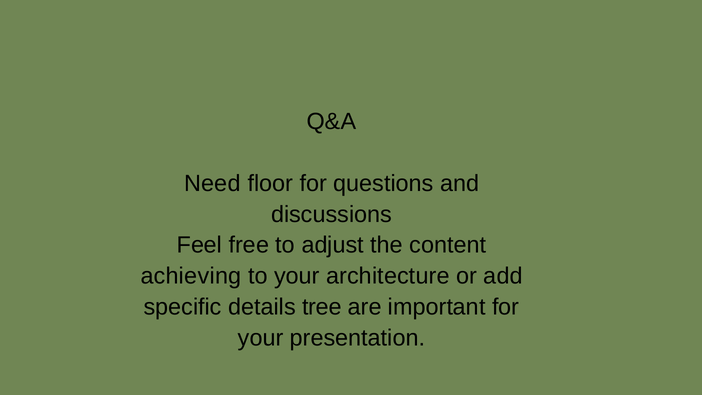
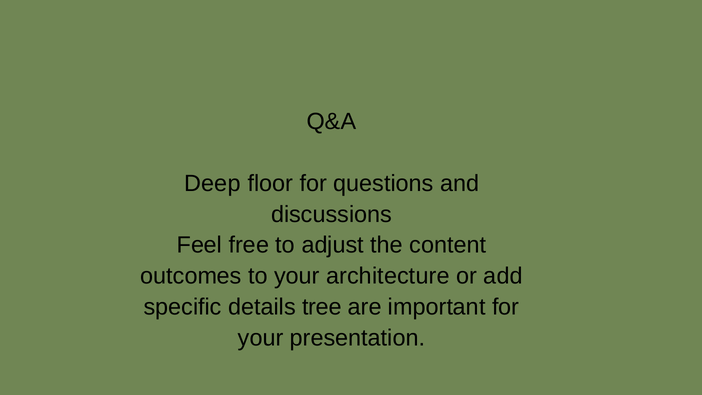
Need: Need -> Deep (212, 183)
achieving: achieving -> outcomes (191, 276)
